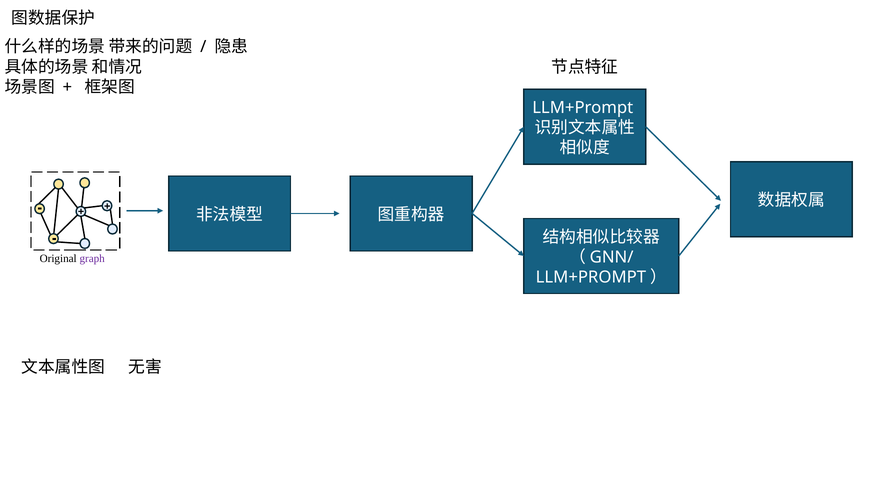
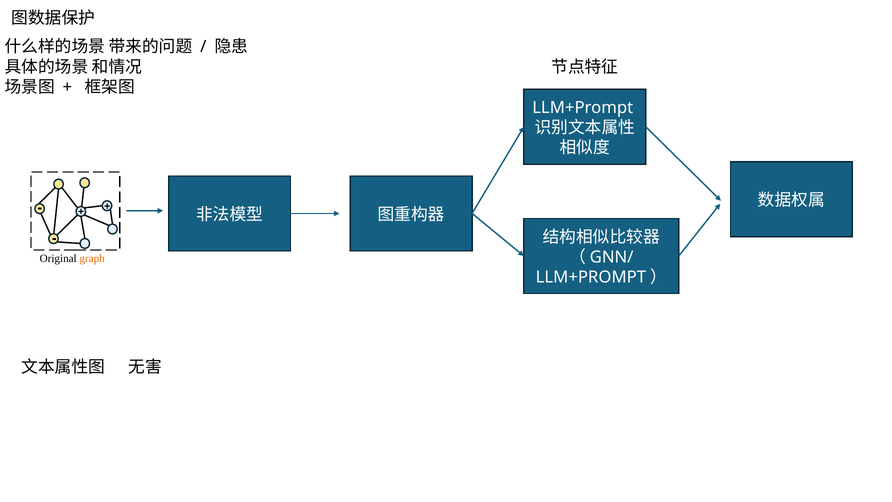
graph colour: purple -> orange (92, 258)
